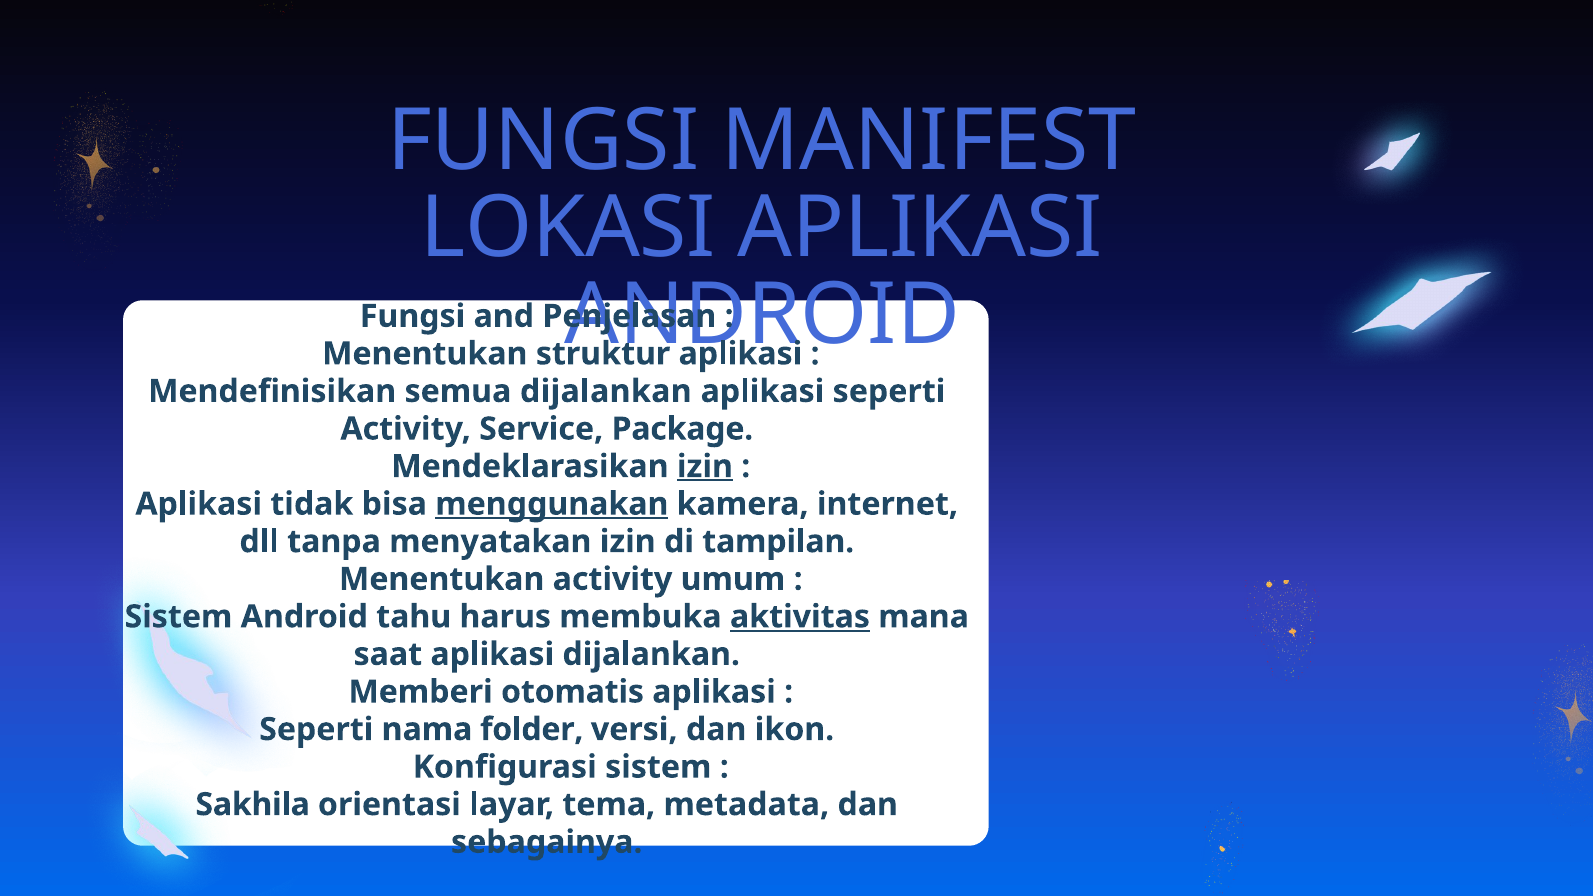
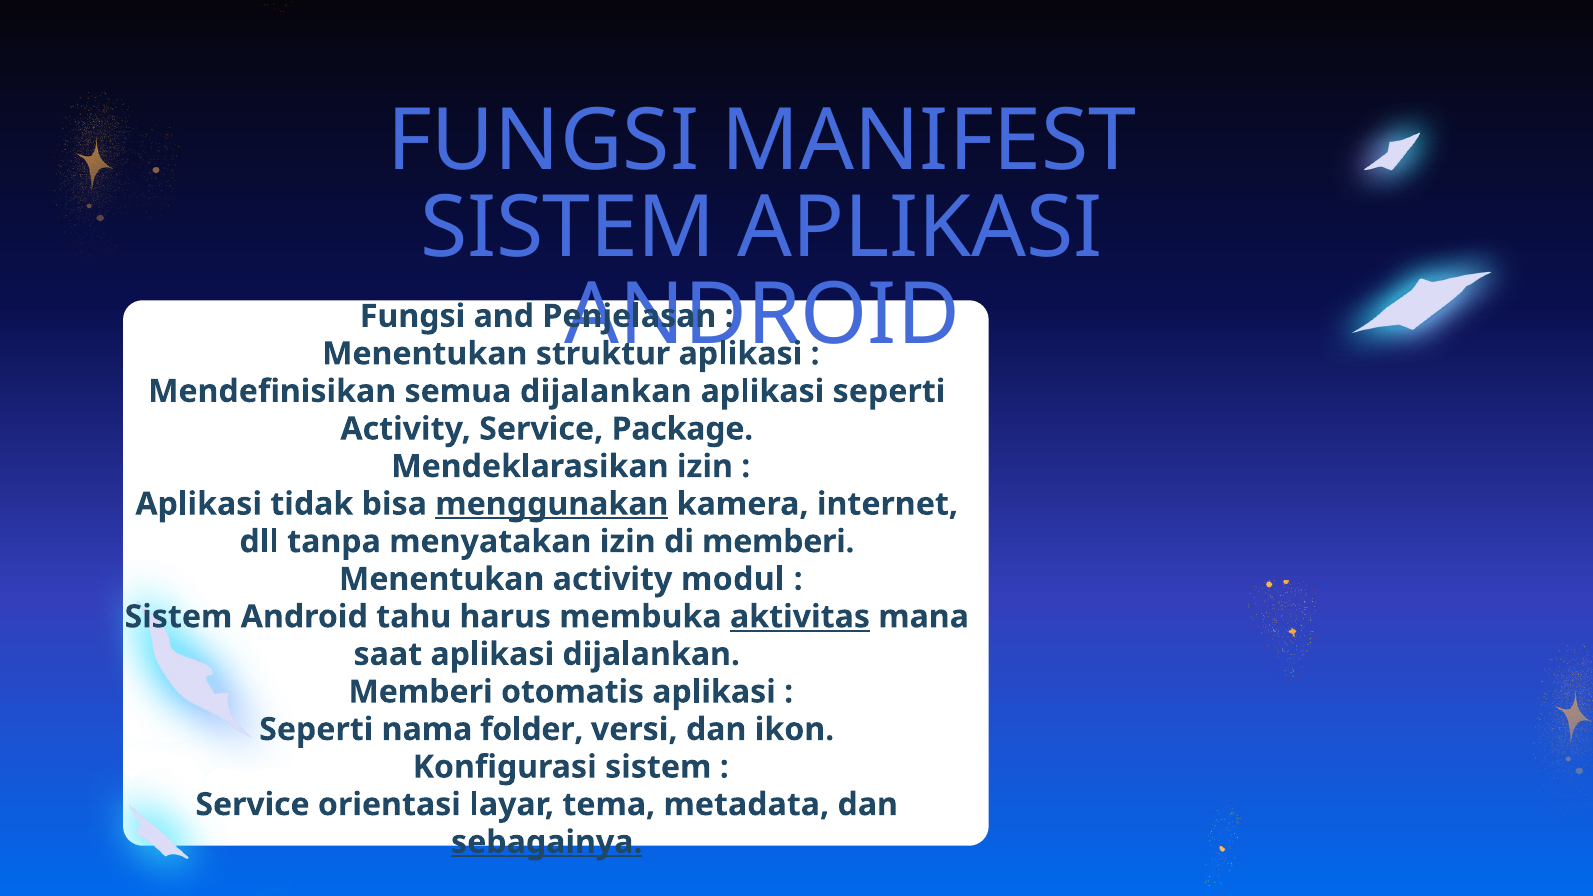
LOKASI: LOKASI -> SISTEM (568, 228)
izin underline: present -> none (705, 467)
di tampilan: tampilan -> memberi (778, 542)
umum: umum -> modul (733, 579)
Sakhila: Sakhila -> Service (253, 805)
sebagainya underline: none -> present (547, 842)
